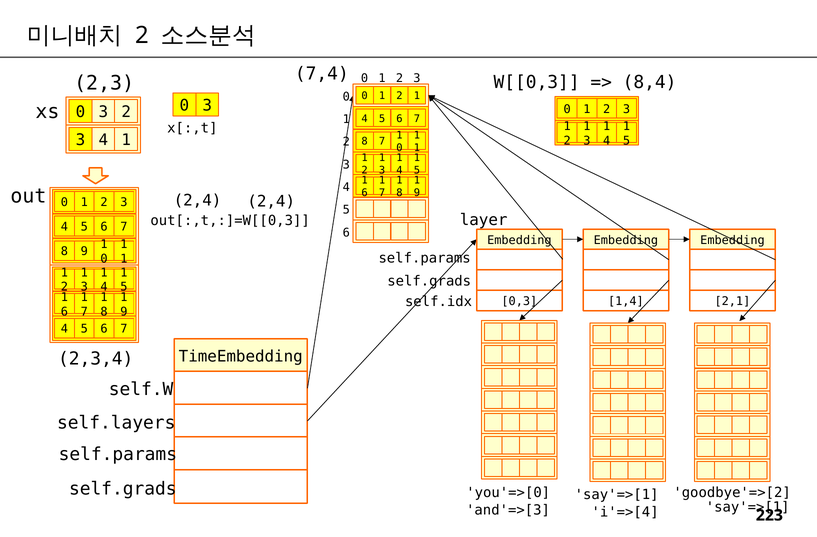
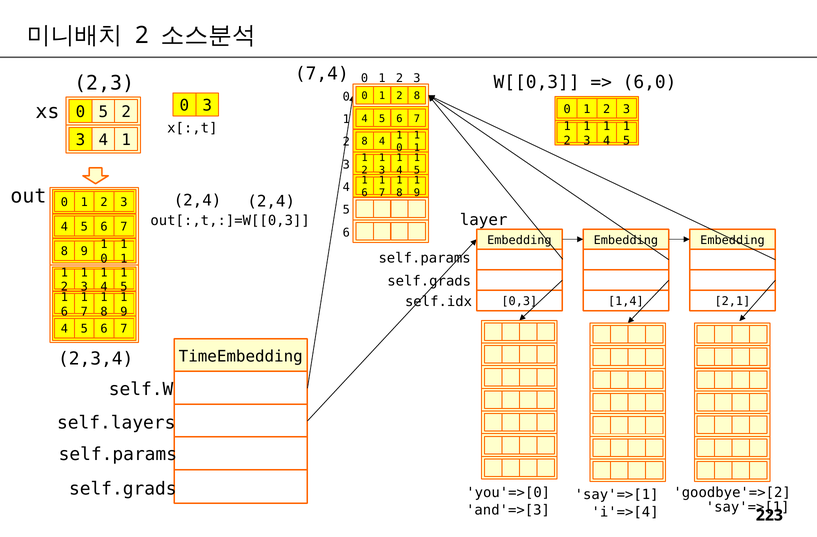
8,4: 8,4 -> 6,0 (650, 82)
0 1 2 1: 1 -> 8 (417, 96)
3: 3 -> 5 (103, 112)
7: 7 -> 4 (382, 141)
